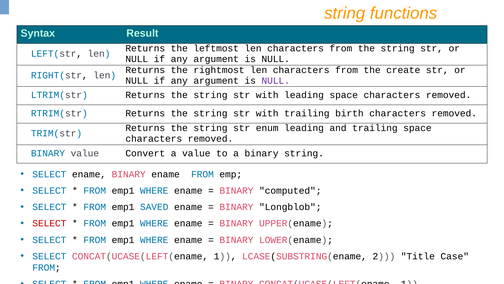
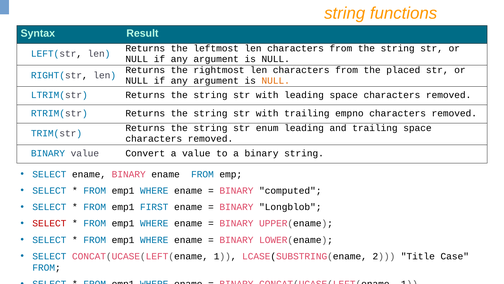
create: create -> placed (403, 70)
NULL colour: purple -> orange (276, 80)
birth: birth -> empno (349, 113)
SAVED: SAVED -> FIRST (154, 207)
